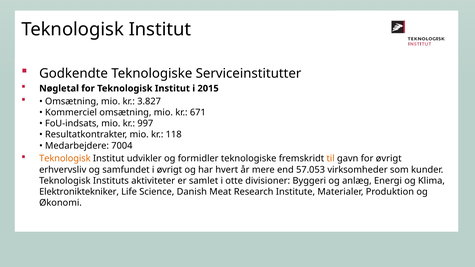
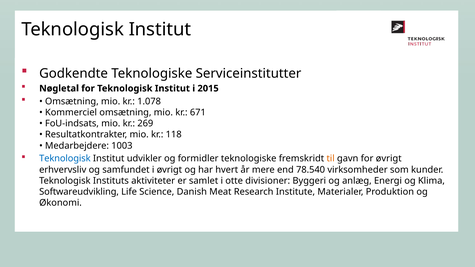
3.827: 3.827 -> 1.078 (149, 101)
997: 997 -> 269 (145, 124)
7004: 7004 -> 1003 (122, 146)
Teknologisk colour: orange -> blue (65, 159)
57.053: 57.053 -> 78.540 (311, 170)
Elektroniktekniker: Elektroniktekniker -> Softwareudvikling (79, 192)
